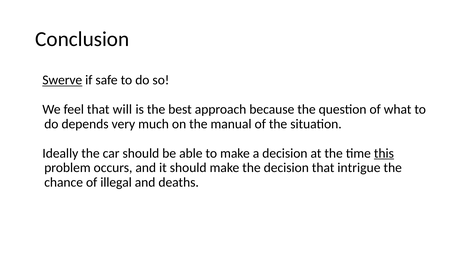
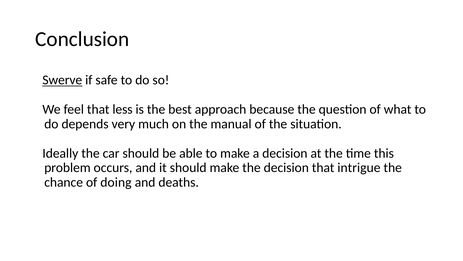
will: will -> less (123, 109)
this underline: present -> none (384, 153)
illegal: illegal -> doing (116, 182)
